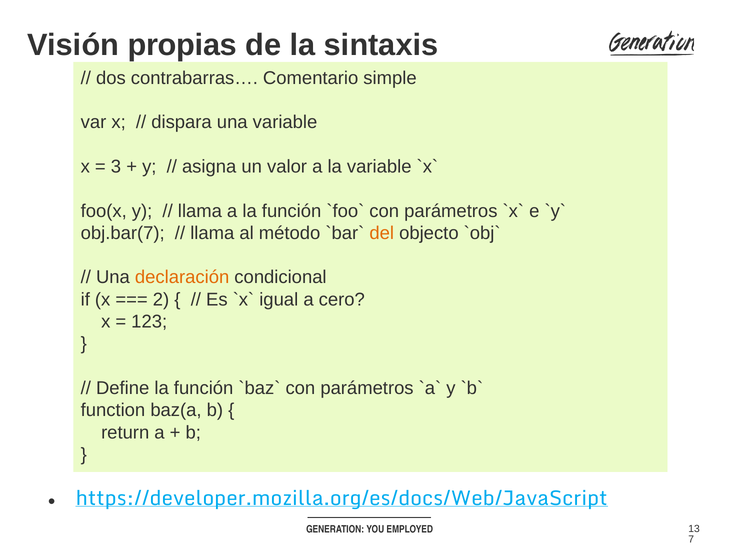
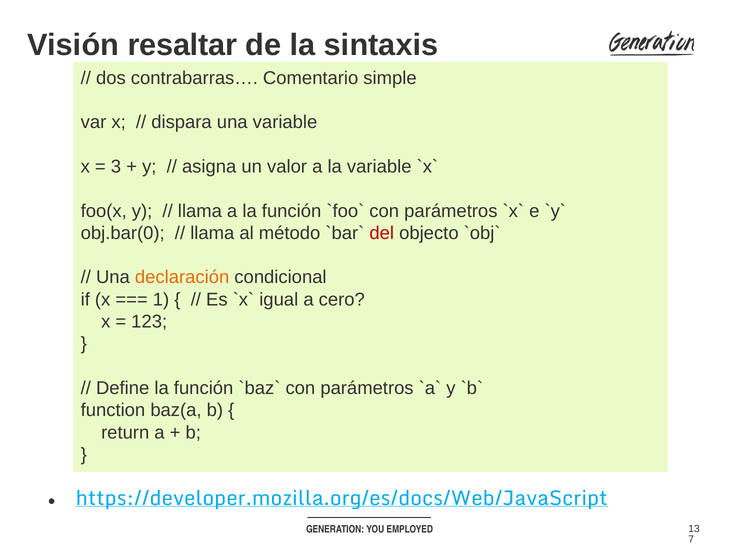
propias: propias -> resaltar (182, 45)
obj.bar(7: obj.bar(7 -> obj.bar(0 (123, 233)
del colour: orange -> red (382, 233)
2: 2 -> 1 (161, 299)
